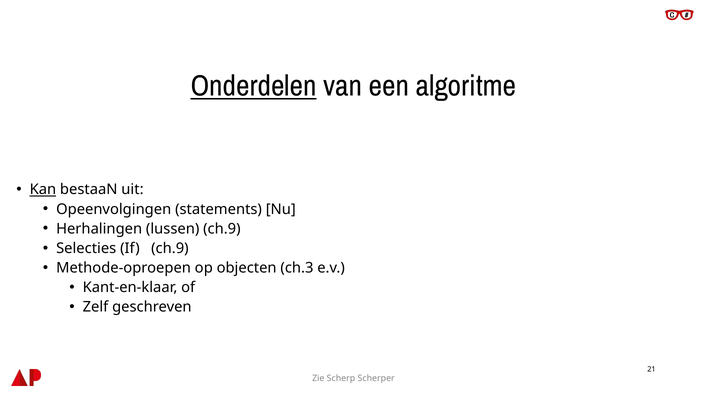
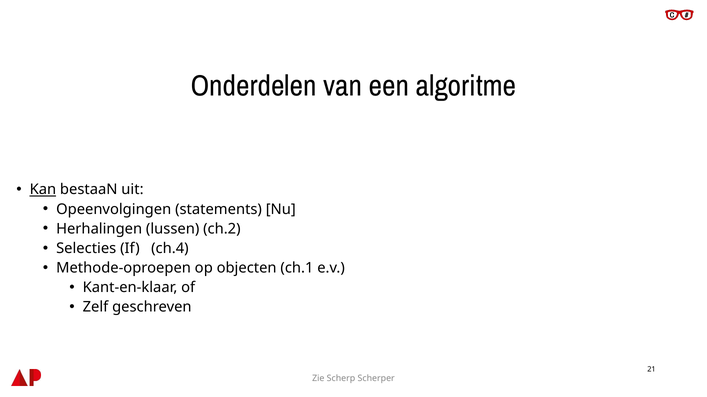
Onderdelen underline: present -> none (254, 86)
lussen ch.9: ch.9 -> ch.2 (222, 229)
If ch.9: ch.9 -> ch.4 (170, 249)
ch.3: ch.3 -> ch.1 (297, 268)
